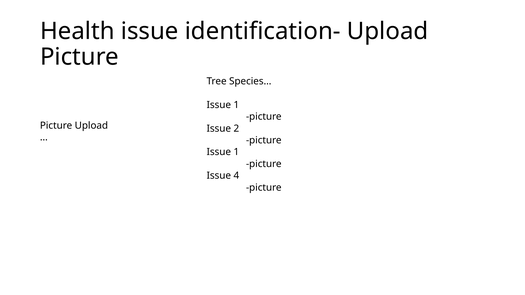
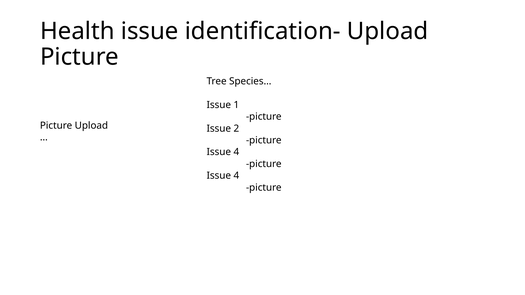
1: 1 -> 4 (236, 152)
